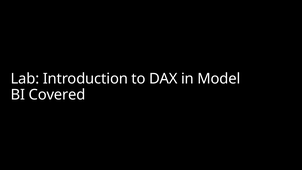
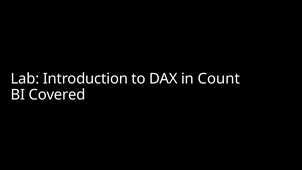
Model: Model -> Count (219, 79)
